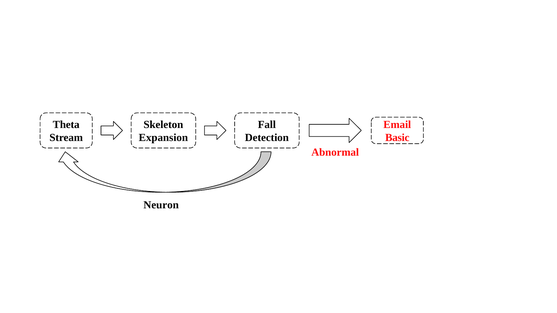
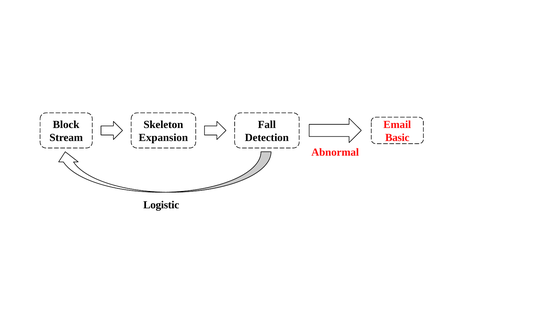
Theta: Theta -> Block (66, 125)
Neuron: Neuron -> Logistic (161, 205)
